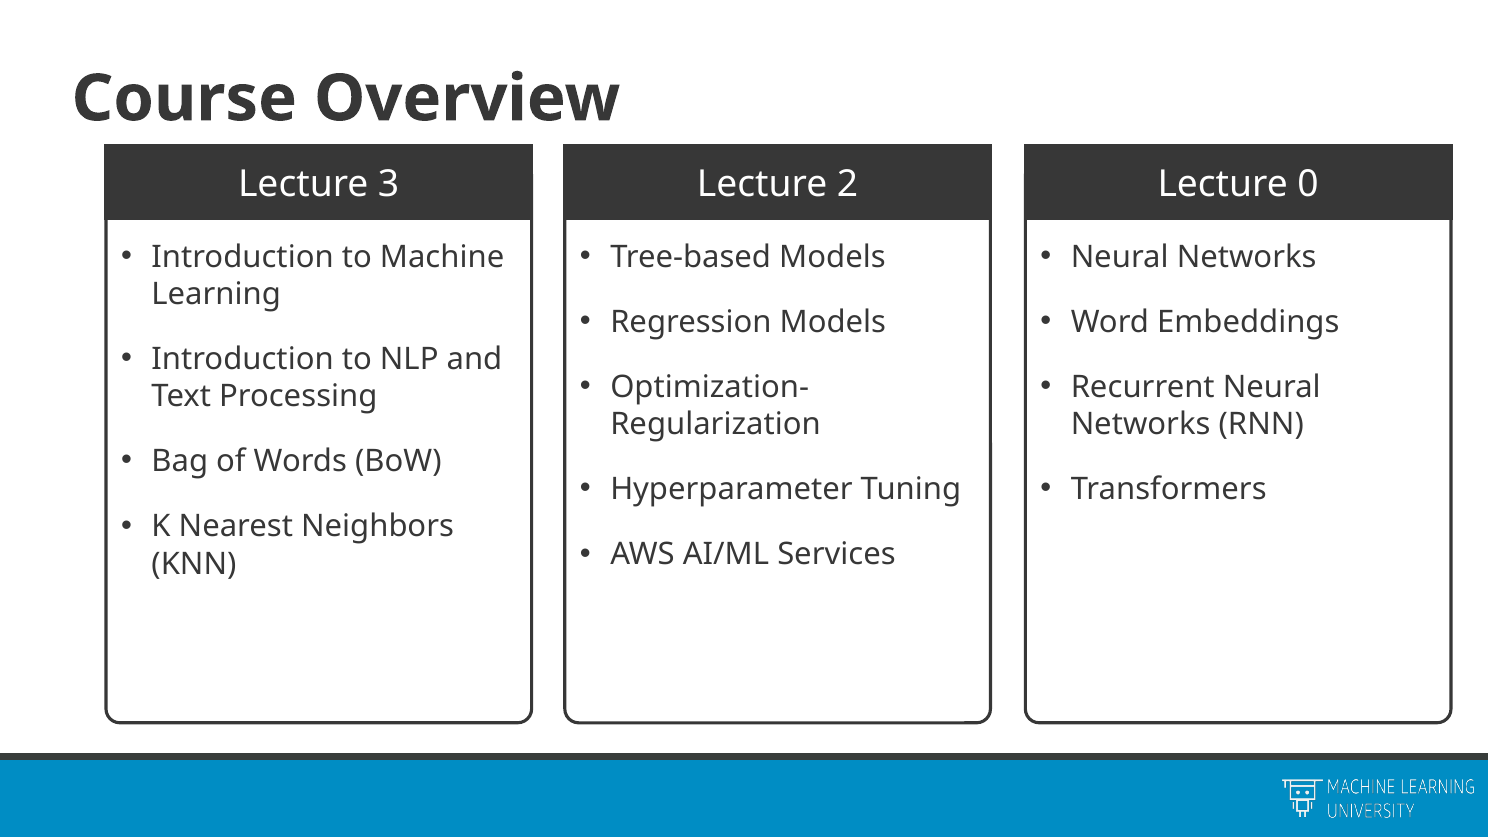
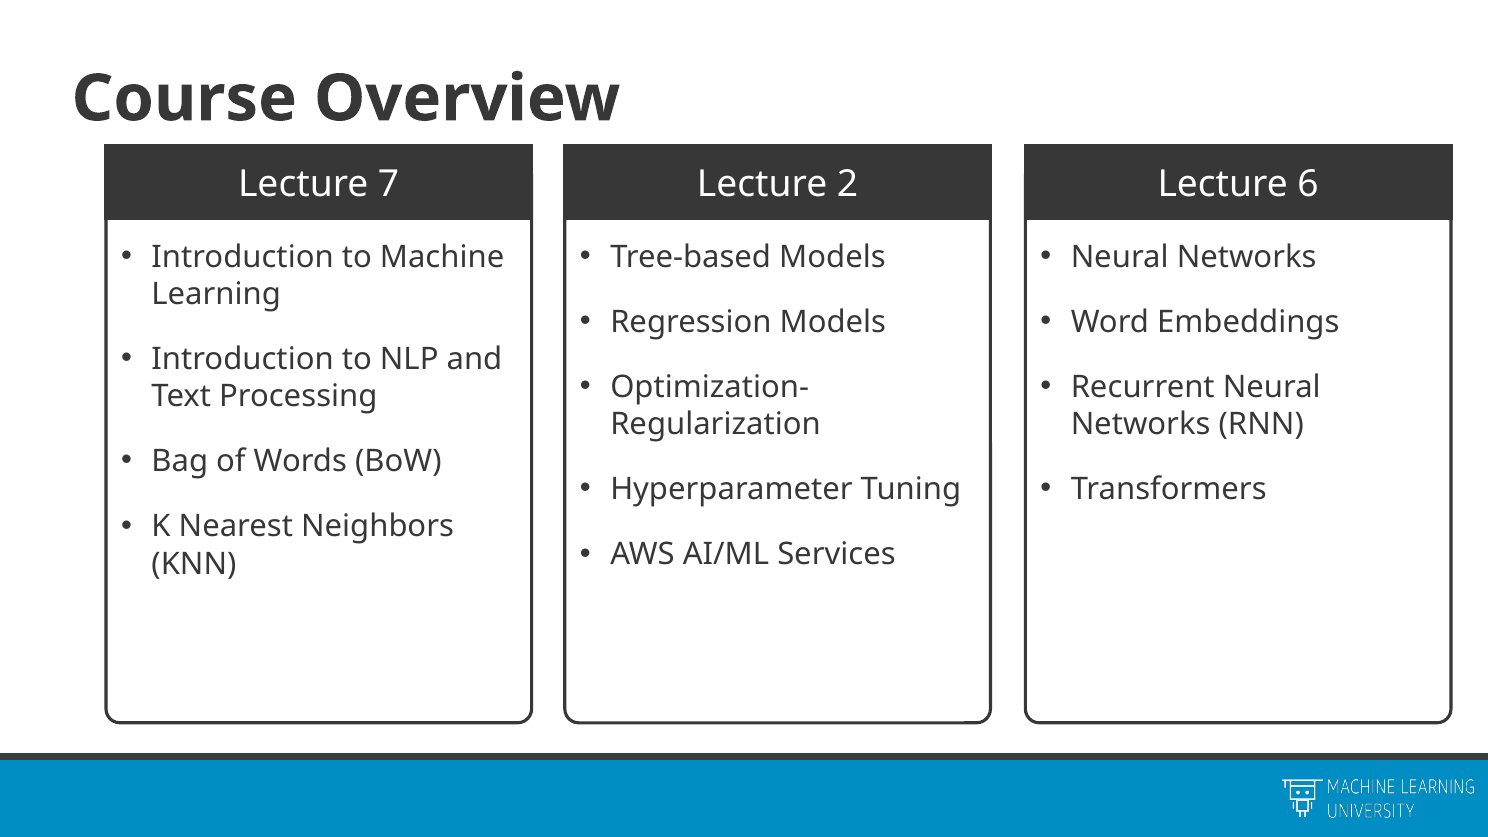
3: 3 -> 7 (389, 184)
0: 0 -> 6 (1308, 184)
